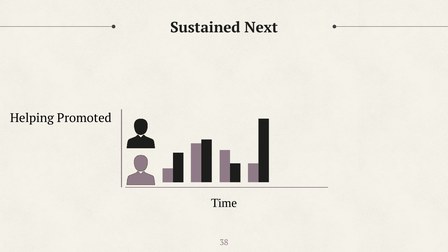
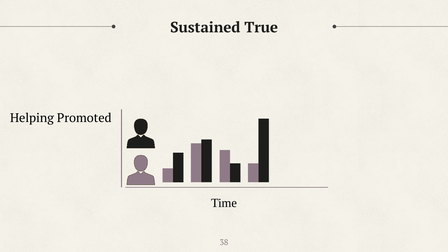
Next: Next -> True (261, 28)
